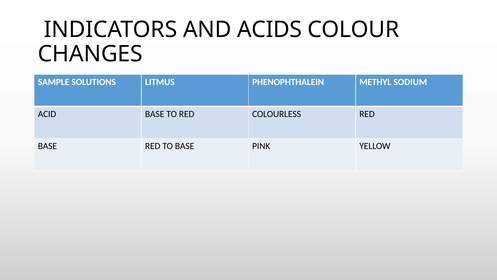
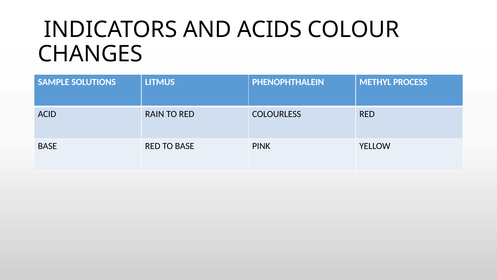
SODIUM: SODIUM -> PROCESS (410, 82)
ACID BASE: BASE -> RAIN (155, 114)
